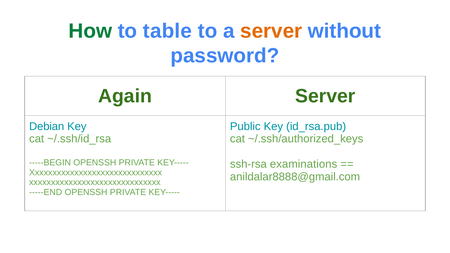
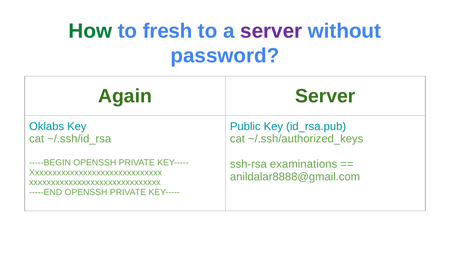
table: table -> fresh (168, 31)
server colour: orange -> purple (271, 31)
Debian: Debian -> Oklabs (47, 126)
